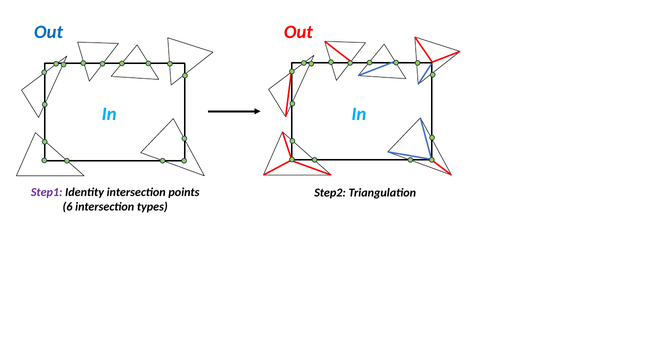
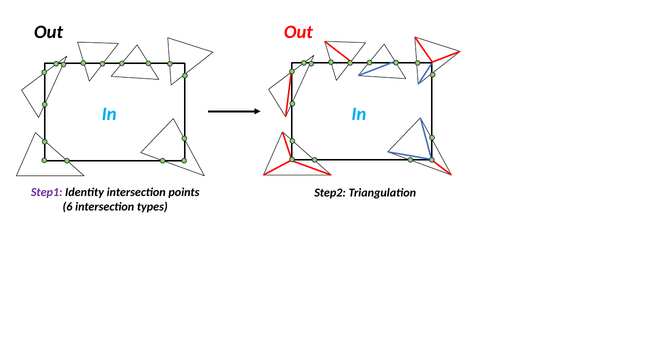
Out colour: blue -> black (49, 32)
